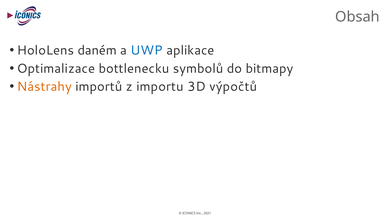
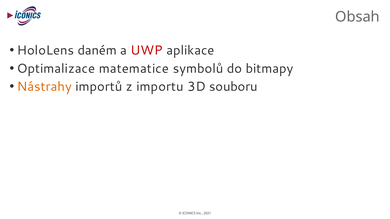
UWP colour: blue -> red (147, 51)
bottlenecku: bottlenecku -> matematice (134, 69)
výpočtů: výpočtů -> souboru (233, 87)
